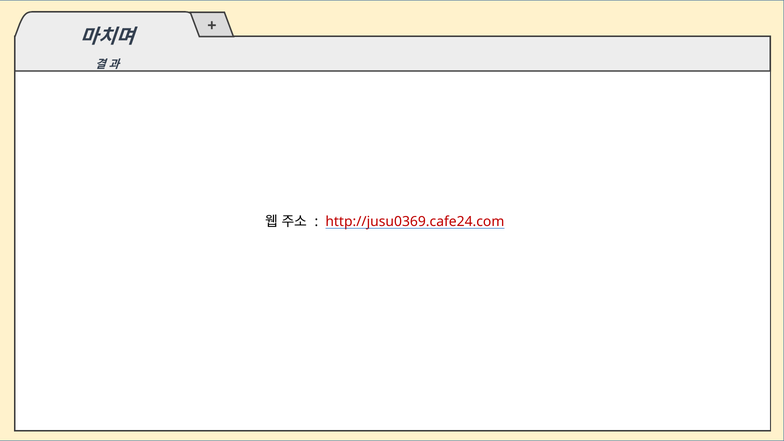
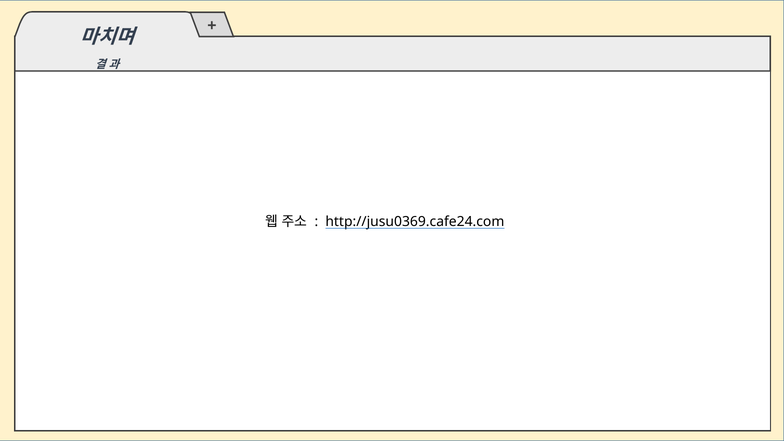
http://jusu0369.cafe24.com colour: red -> black (415, 222)
